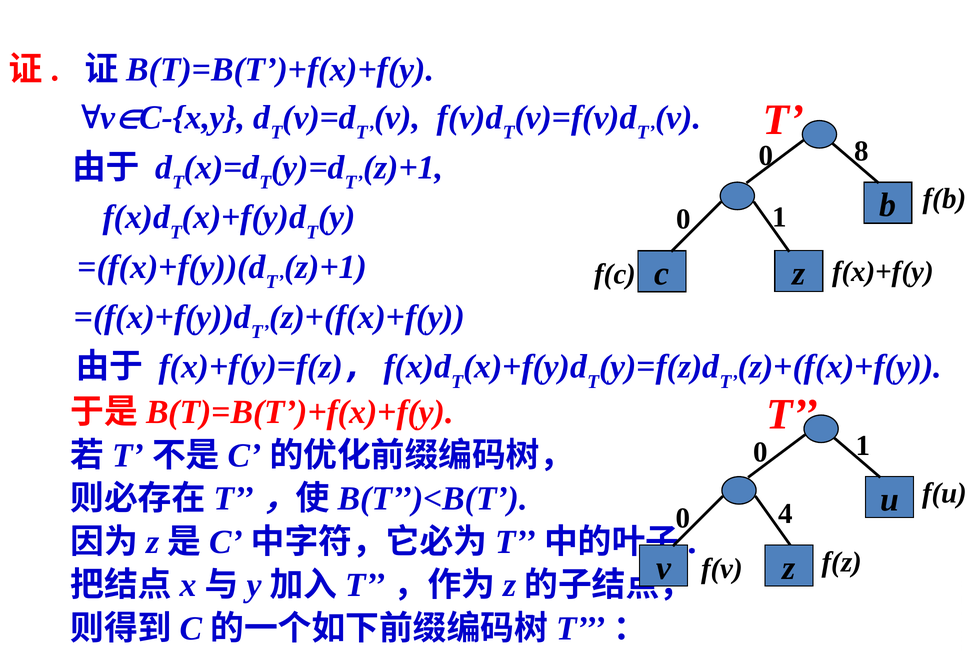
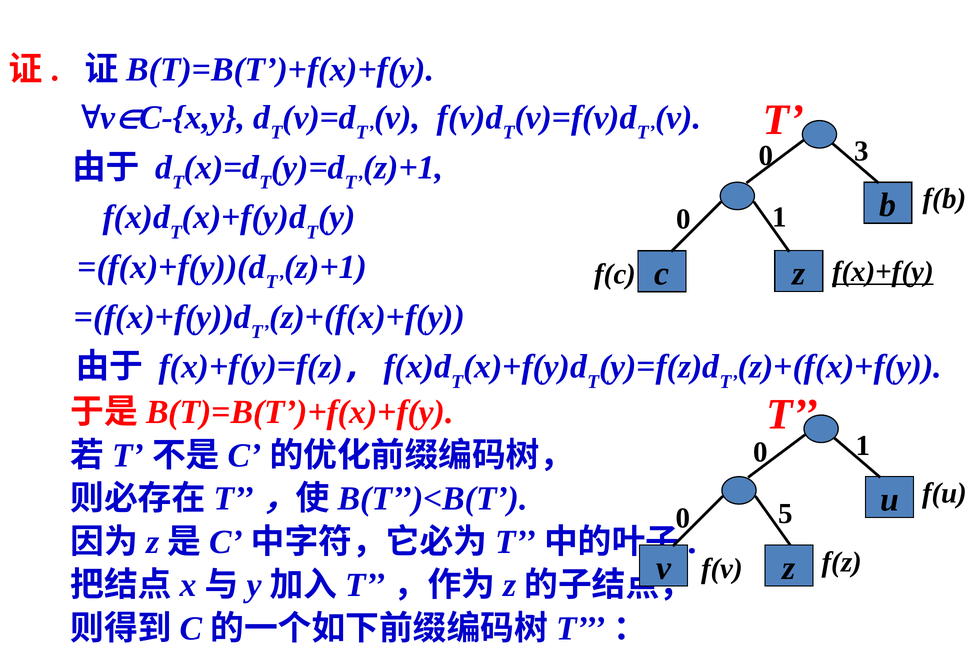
8: 8 -> 3 (862, 151)
f(x)+f(y underline: none -> present (883, 272)
4: 4 -> 5 (786, 514)
